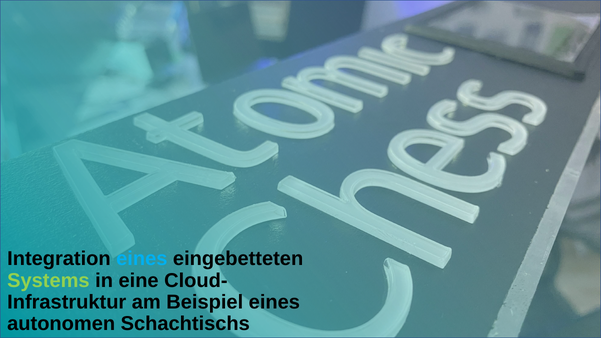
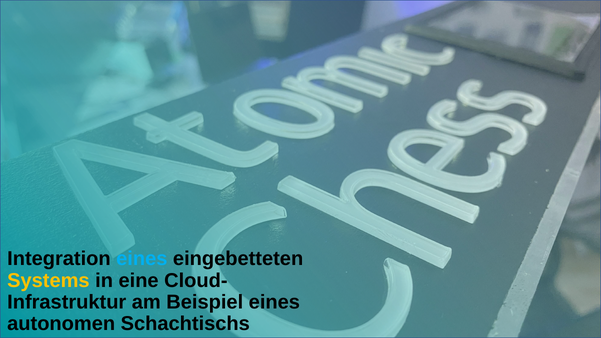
Systems colour: light green -> yellow (48, 280)
